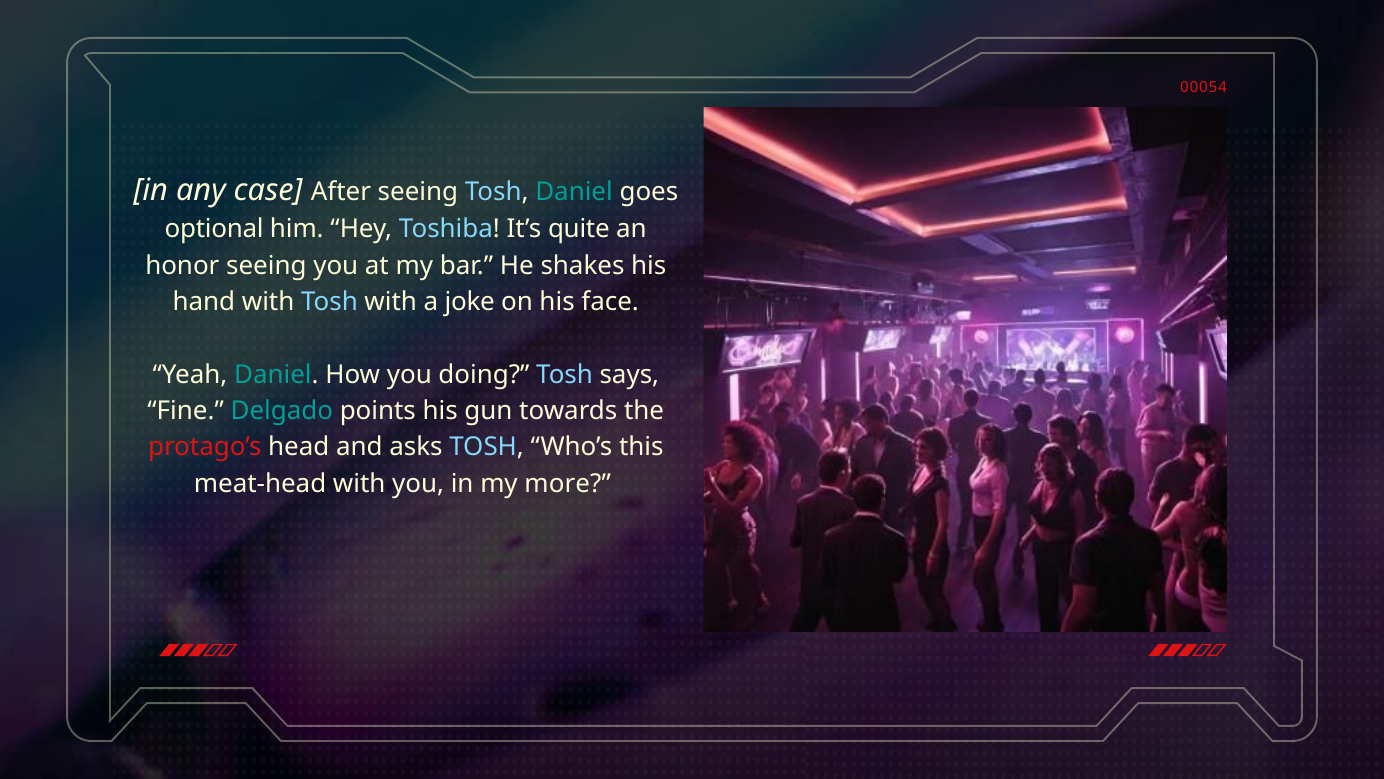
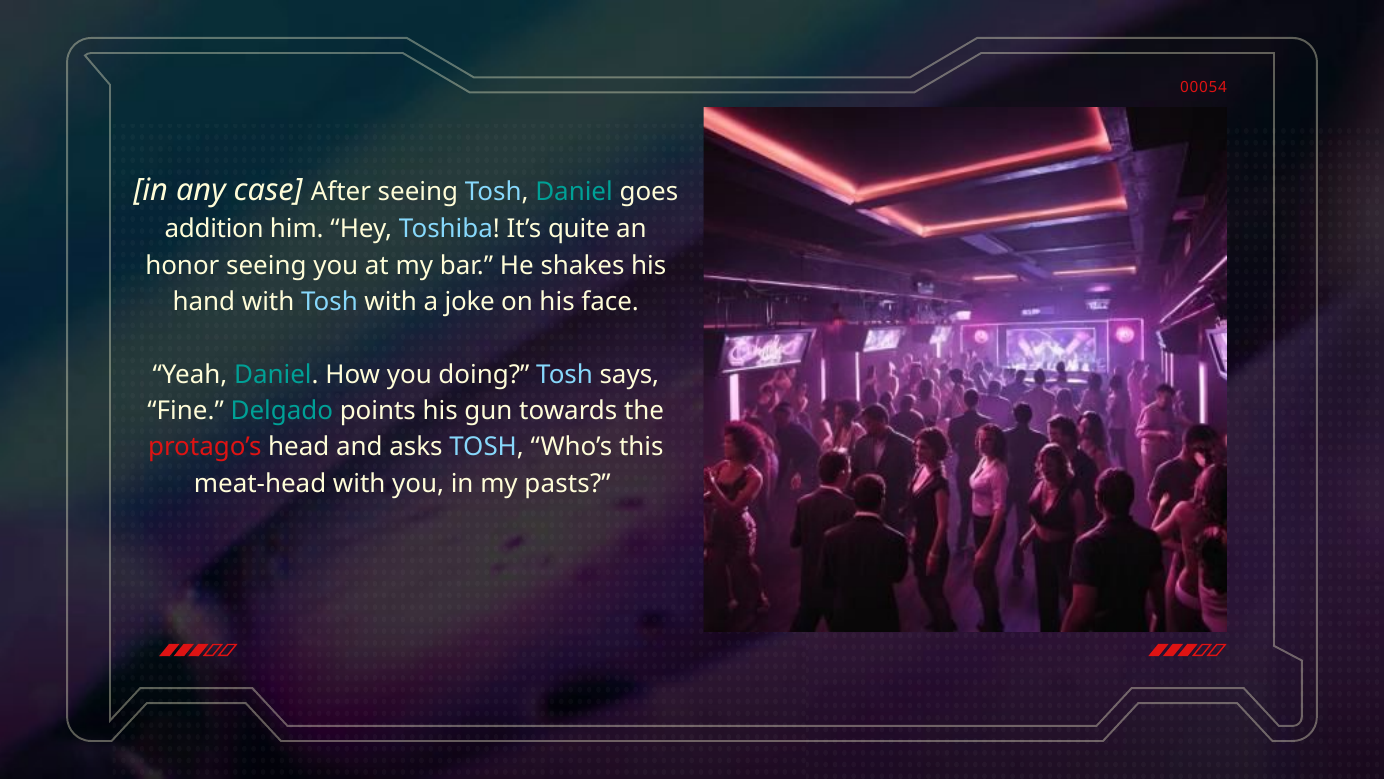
optional: optional -> addition (214, 229)
more: more -> pasts (568, 483)
